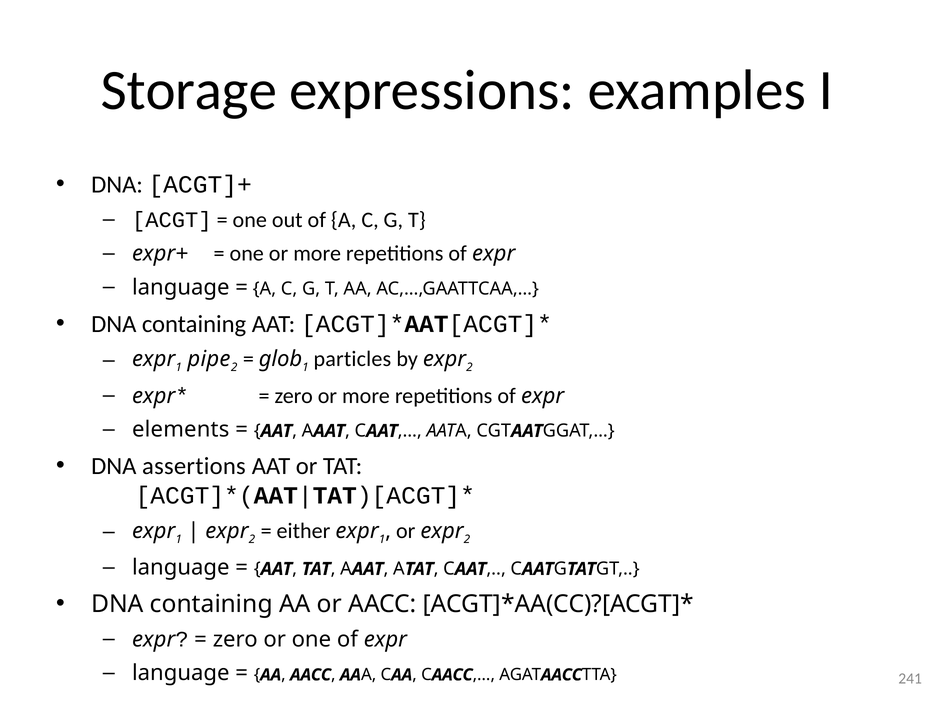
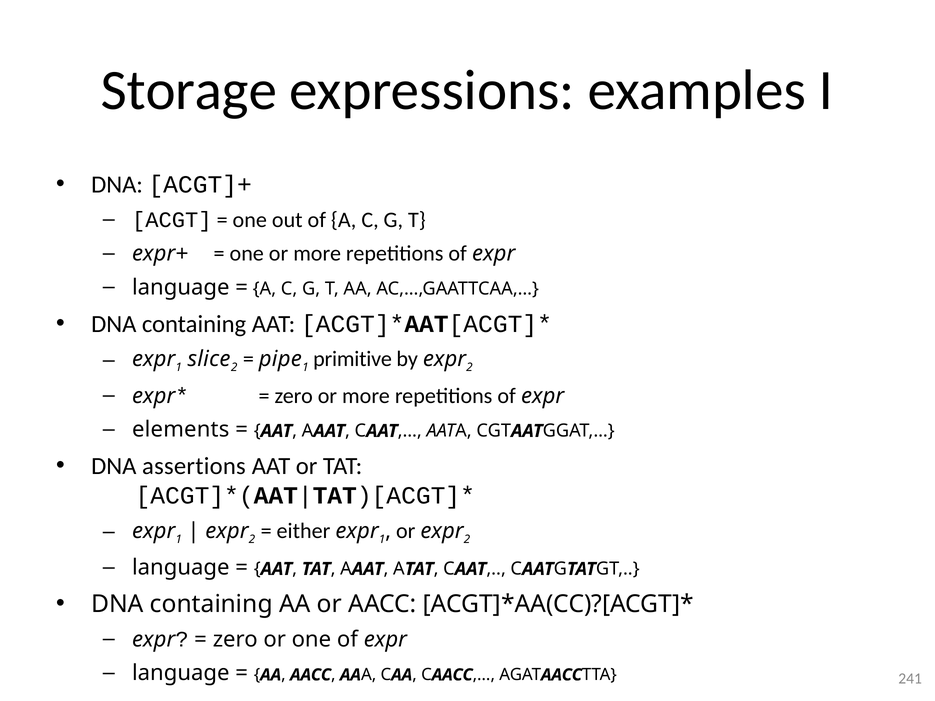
pipe: pipe -> slice (209, 359)
glob: glob -> pipe (280, 359)
particles: particles -> primitive (353, 359)
